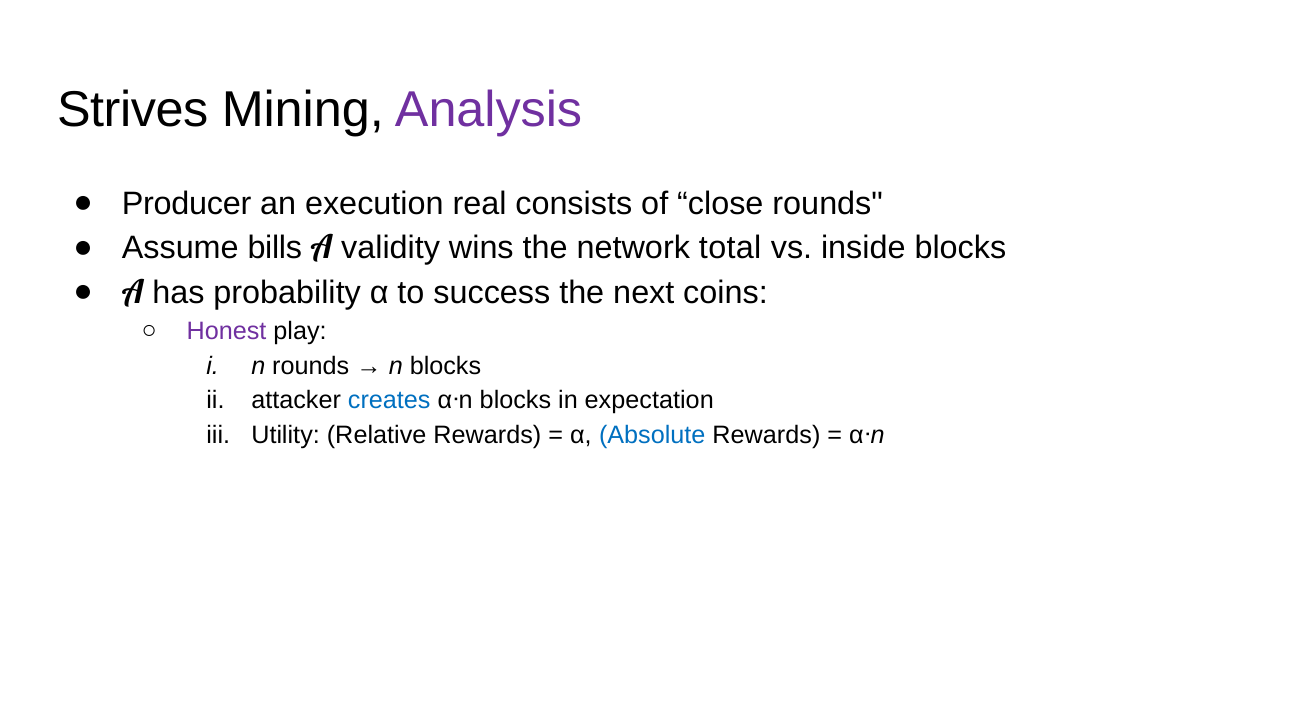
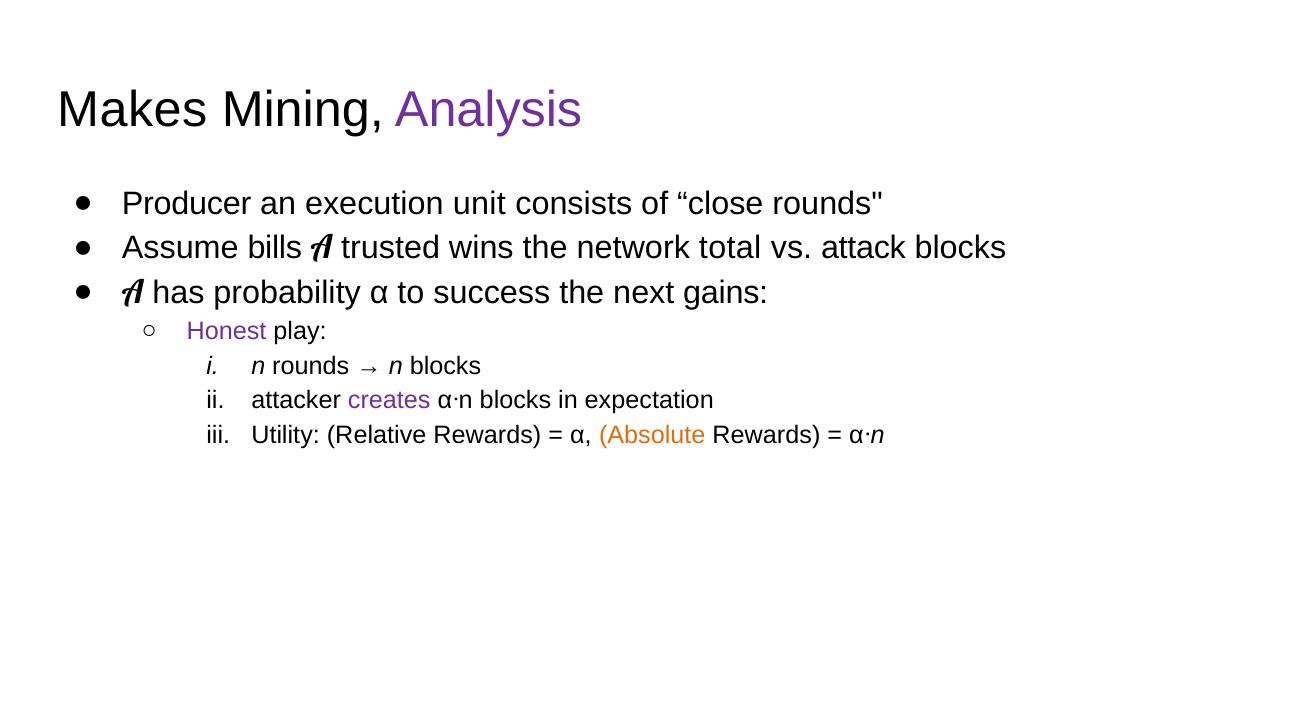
Strives: Strives -> Makes (132, 110)
real: real -> unit (479, 204)
validity: validity -> trusted (391, 248)
inside: inside -> attack (863, 248)
coins: coins -> gains (726, 293)
creates colour: blue -> purple (389, 401)
Absolute colour: blue -> orange (652, 436)
